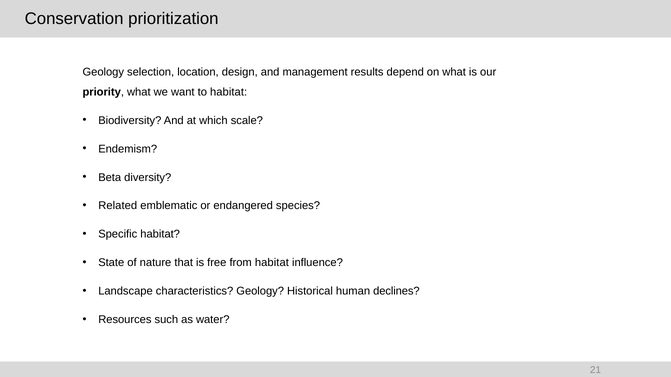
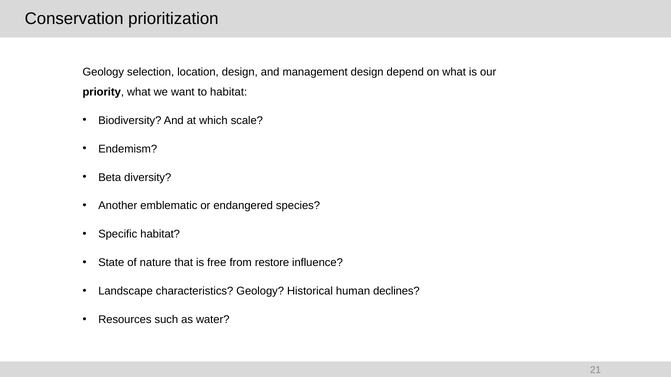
management results: results -> design (367, 72)
Related: Related -> Another (118, 206)
from habitat: habitat -> restore (272, 263)
